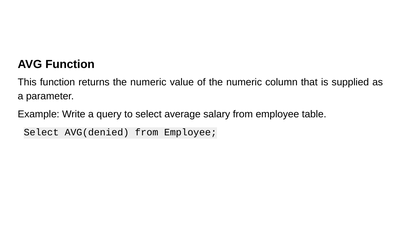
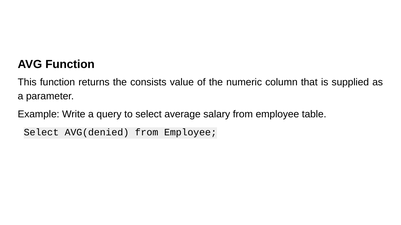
returns the numeric: numeric -> consists (148, 83)
